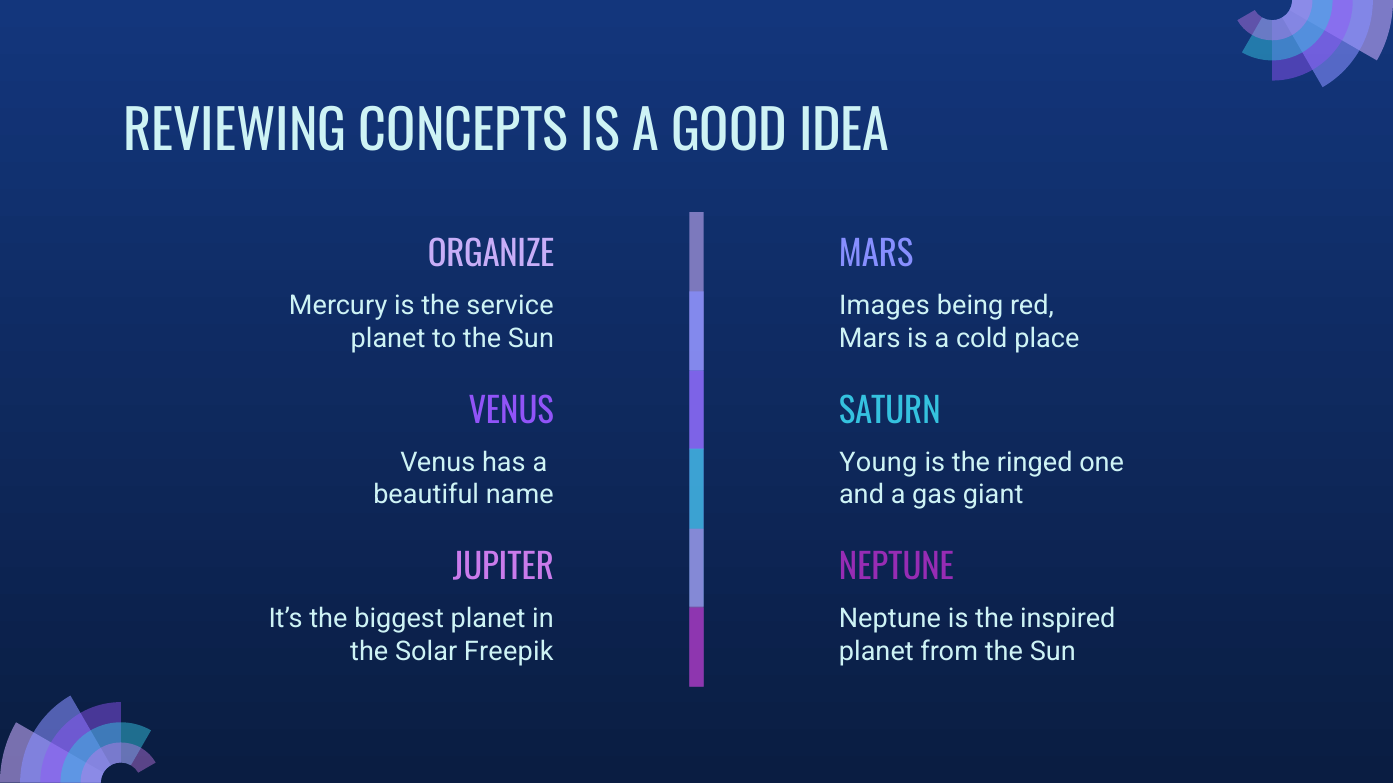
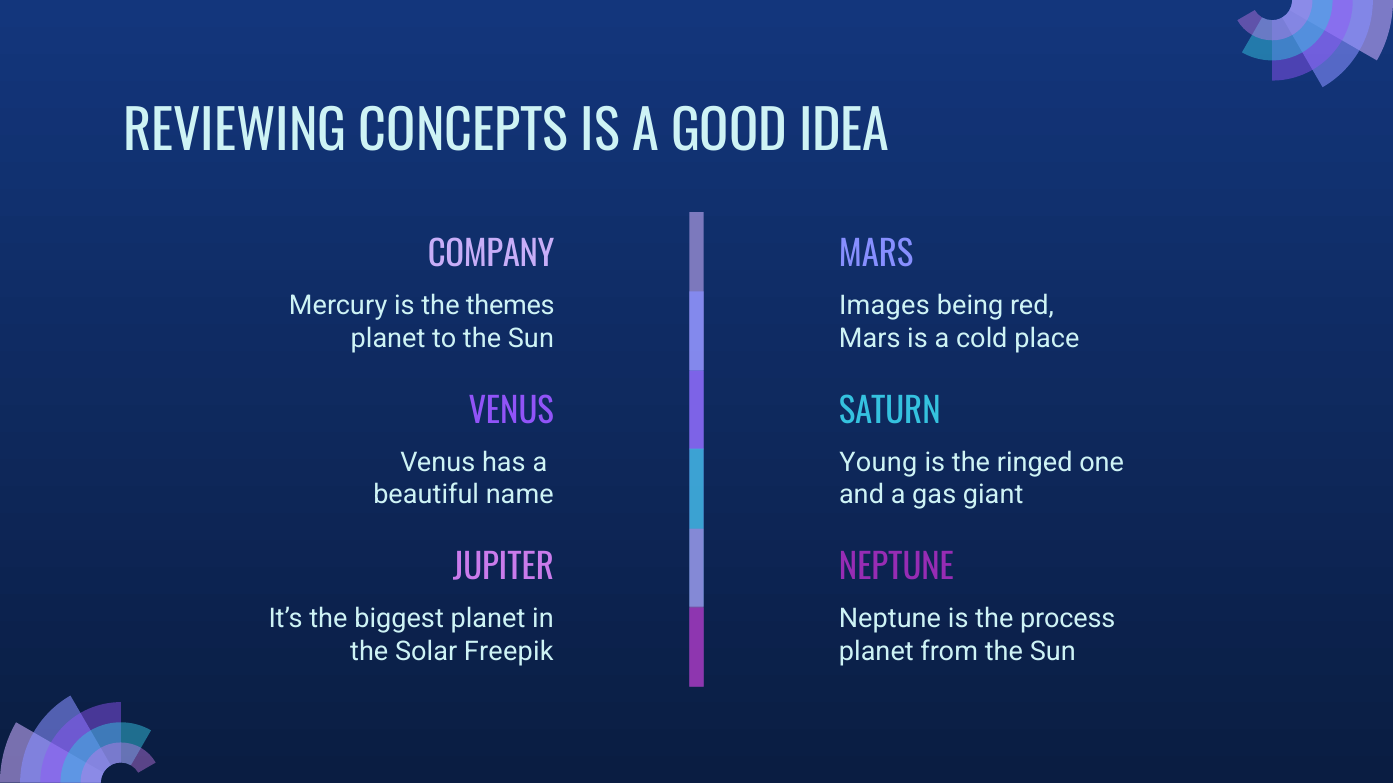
ORGANIZE: ORGANIZE -> COMPANY (491, 255)
service: service -> themes (510, 306)
inspired: inspired -> process (1068, 619)
